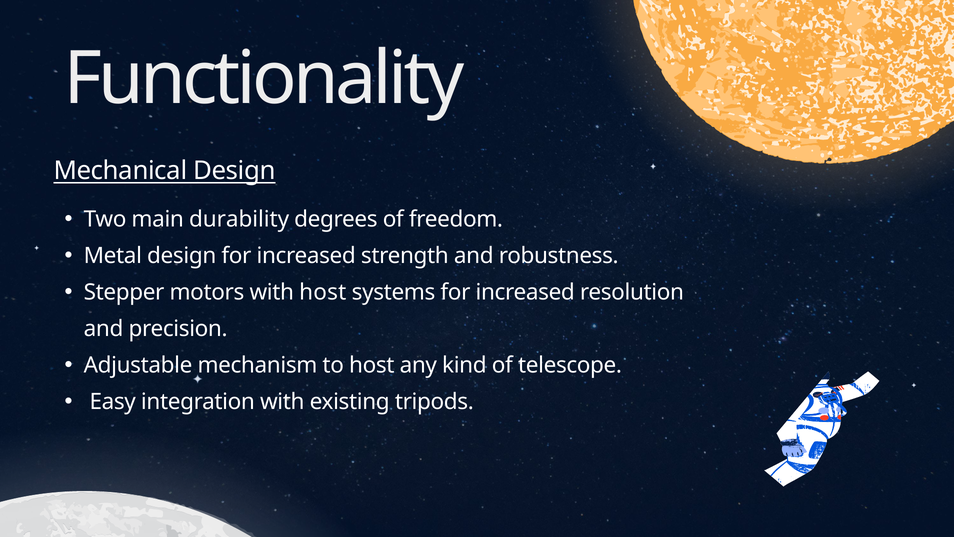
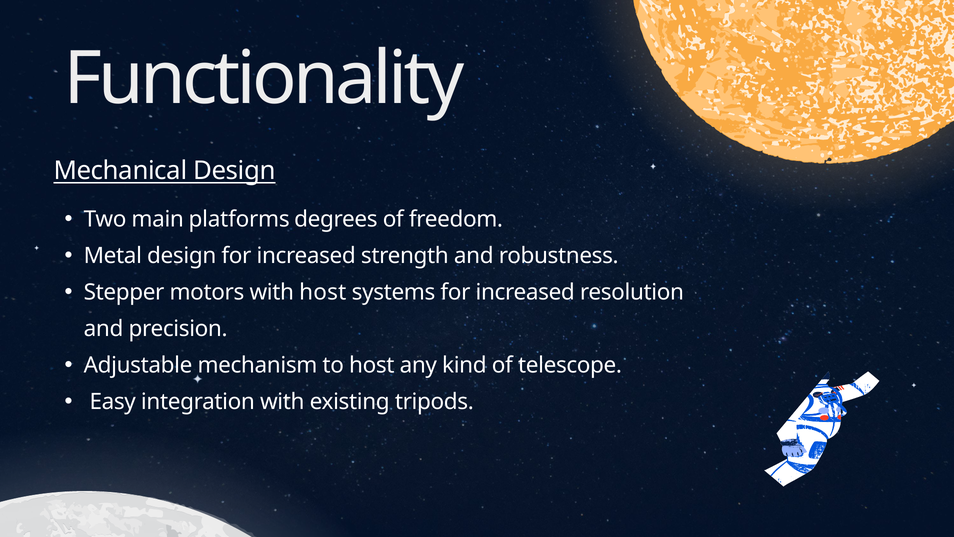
durability: durability -> platforms (239, 219)
